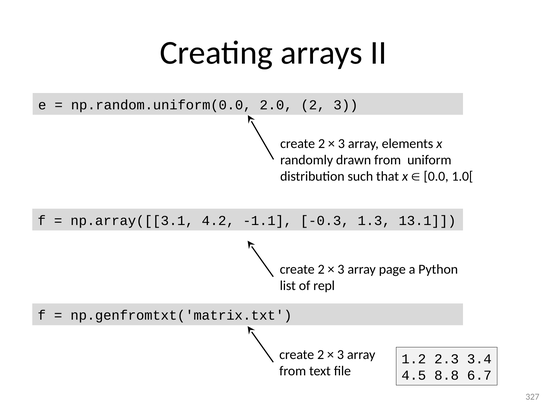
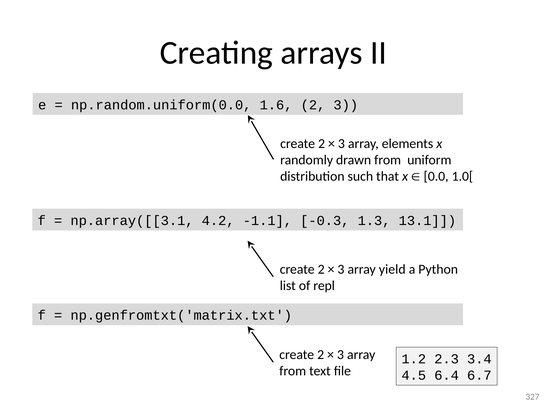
2.0: 2.0 -> 1.6 (276, 105)
page: page -> yield (392, 269)
8.8: 8.8 -> 6.4 (447, 376)
